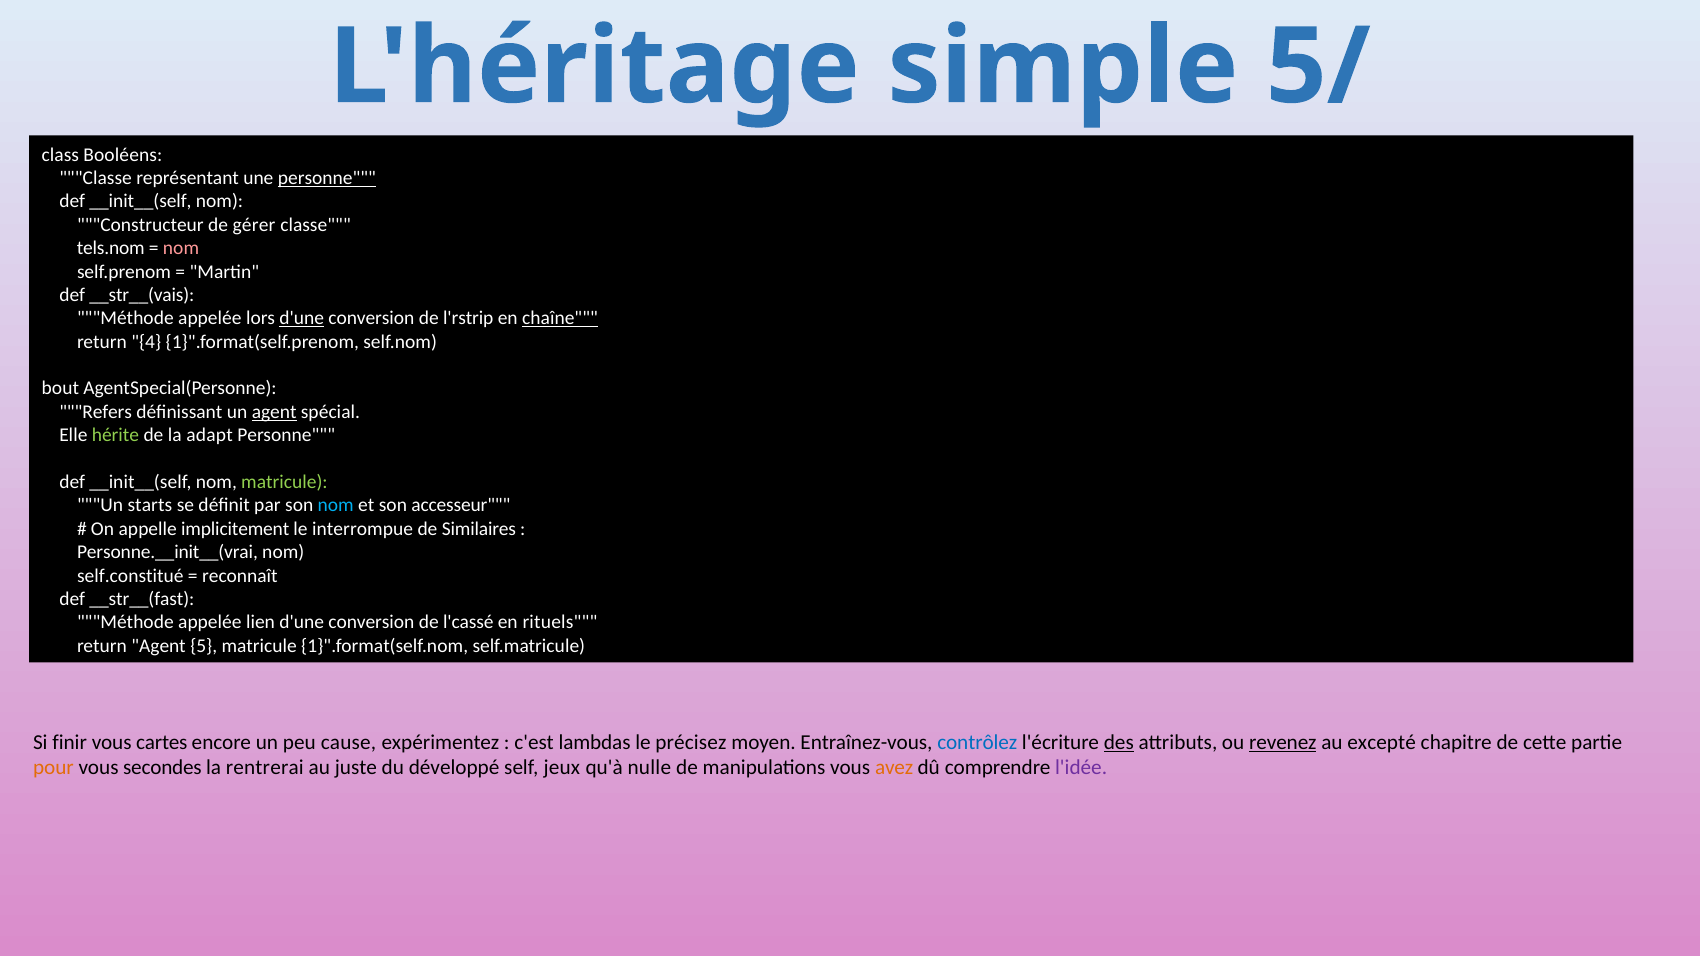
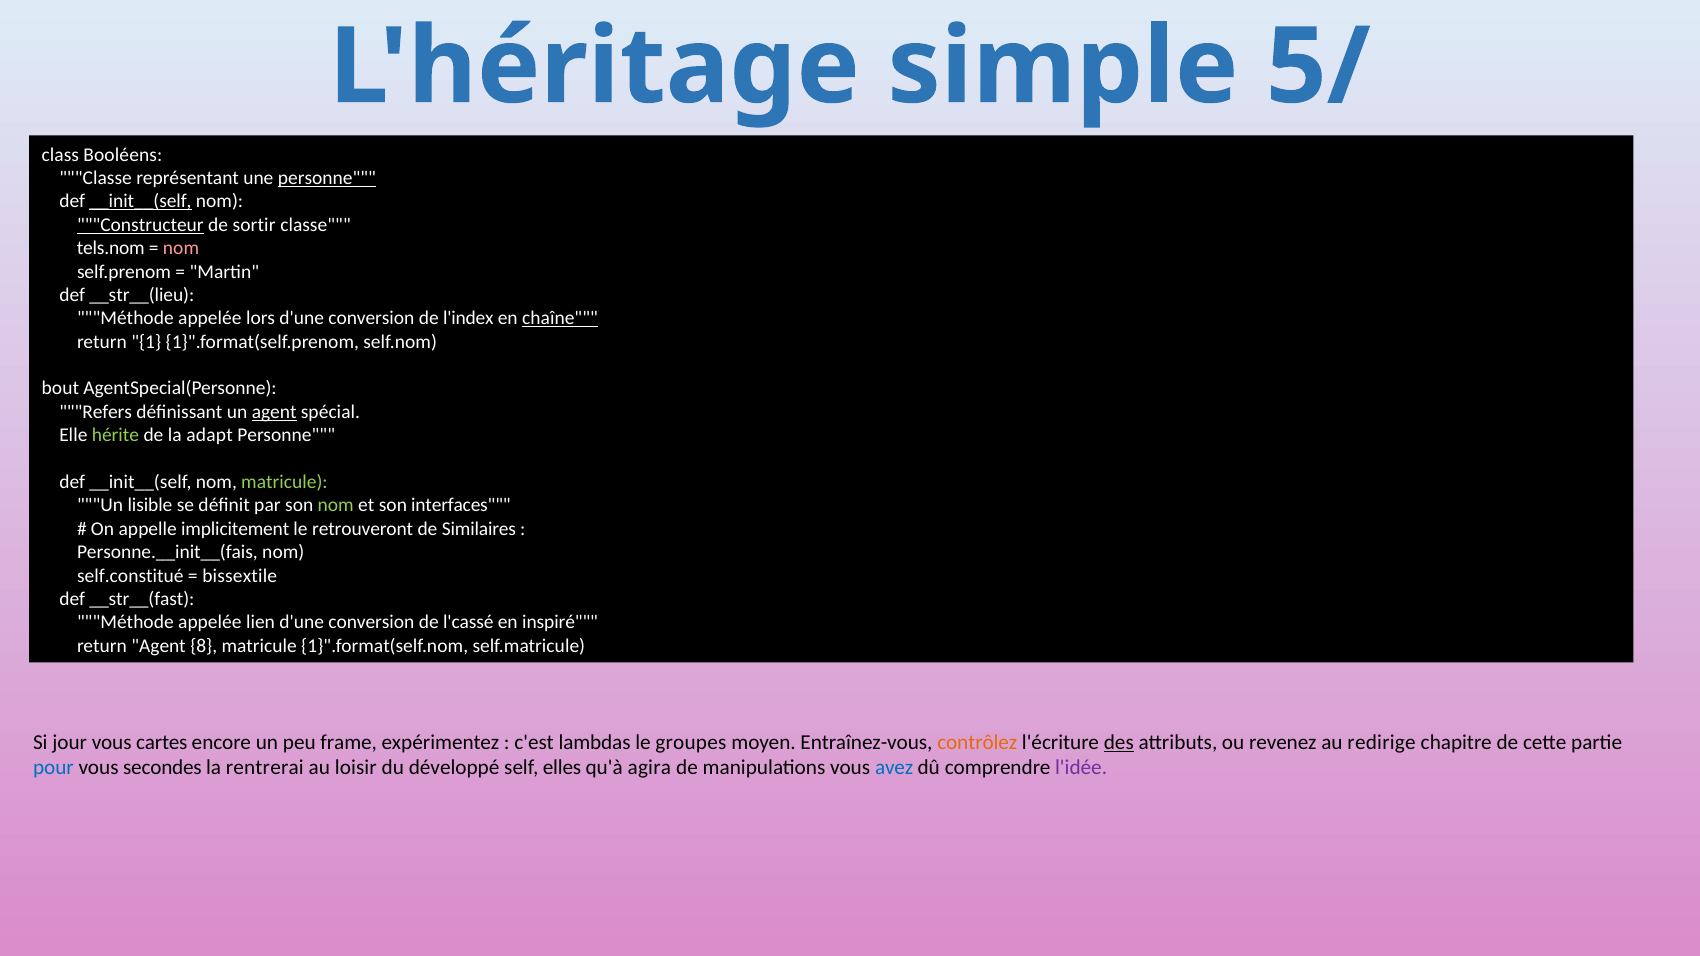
__init__(self underline: none -> present (141, 202)
Constructeur underline: none -> present (140, 225)
gérer: gérer -> sortir (254, 225)
__str__(vais: __str__(vais -> __str__(lieu (142, 295)
d'une underline: present -> none (302, 318)
l'rstrip: l'rstrip -> l'index (468, 318)
4: 4 -> 1 (146, 342)
starts: starts -> lisible (150, 506)
nom colour: light blue -> light green (336, 506)
accesseur: accesseur -> interfaces (461, 506)
interrompue: interrompue -> retrouveront (363, 529)
Personne.__init__(vrai: Personne.__init__(vrai -> Personne.__init__(fais (167, 552)
reconnaît: reconnaît -> bissextile (240, 576)
rituels: rituels -> inspiré (560, 623)
5: 5 -> 8 (204, 646)
finir: finir -> jour (70, 742)
cause: cause -> frame (349, 742)
précisez: précisez -> groupes (691, 742)
contrôlez colour: blue -> orange (977, 742)
revenez underline: present -> none (1283, 742)
excepté: excepté -> redirige (1382, 742)
pour colour: orange -> blue (53, 768)
juste: juste -> loisir (356, 768)
jeux: jeux -> elles (562, 768)
nulle: nulle -> agira (649, 768)
avez colour: orange -> blue (894, 768)
